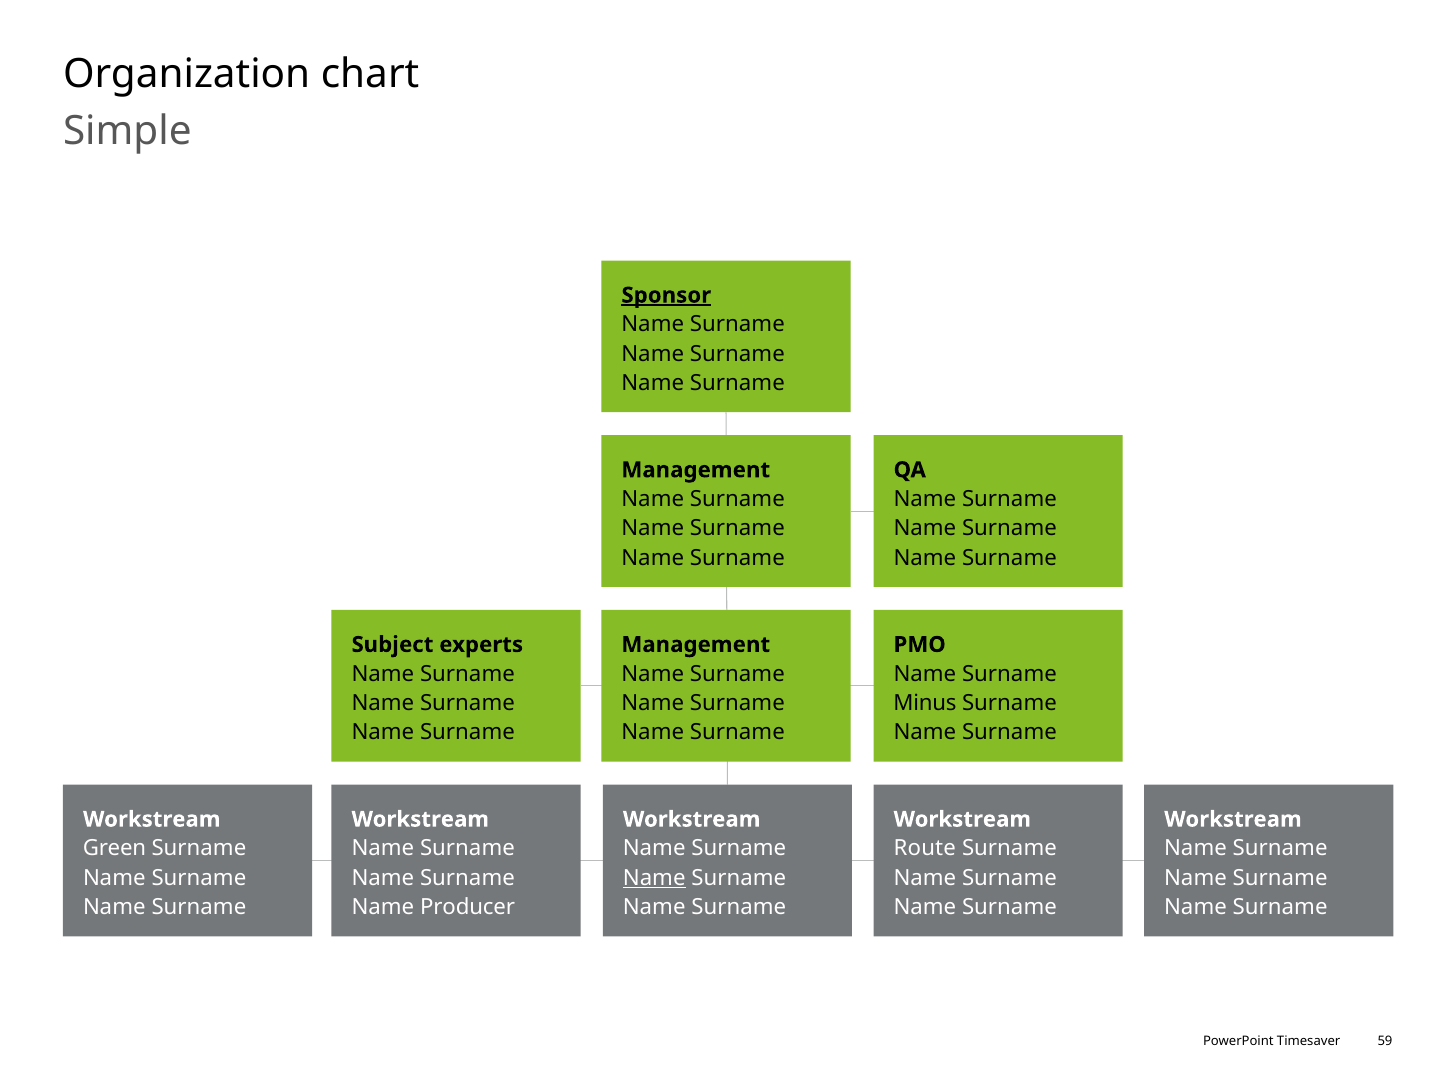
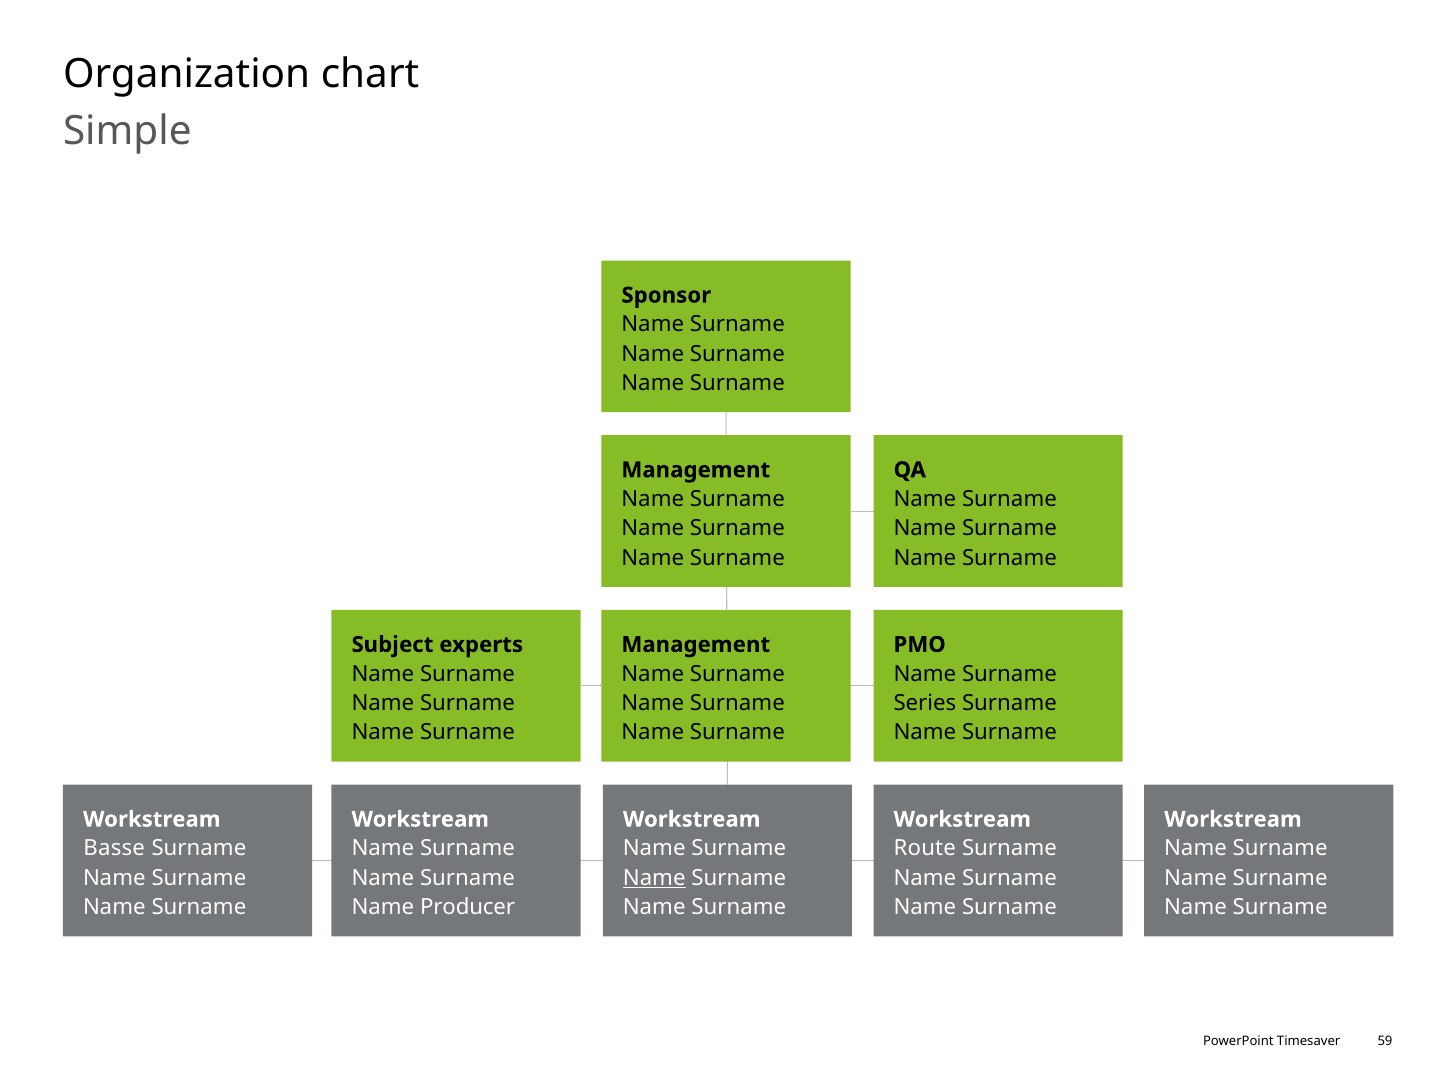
Sponsor underline: present -> none (666, 295)
Minus: Minus -> Series (925, 703)
Green: Green -> Basse (114, 849)
